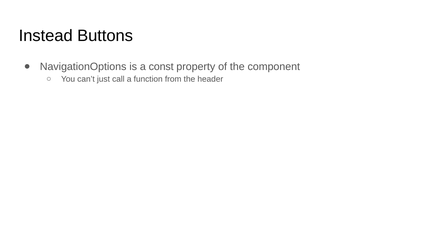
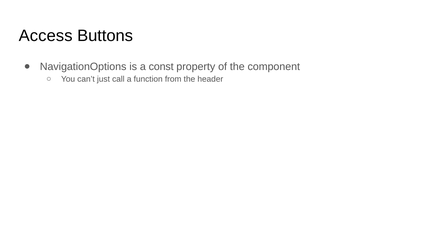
Instead: Instead -> Access (46, 36)
